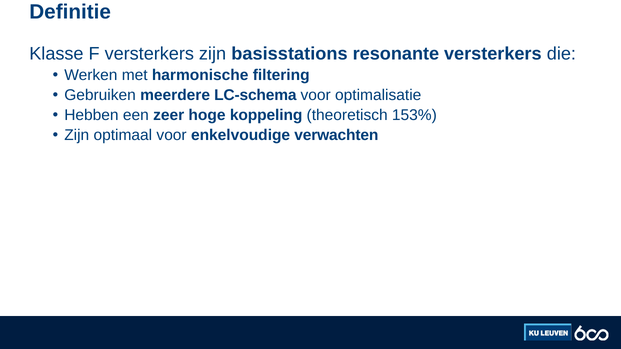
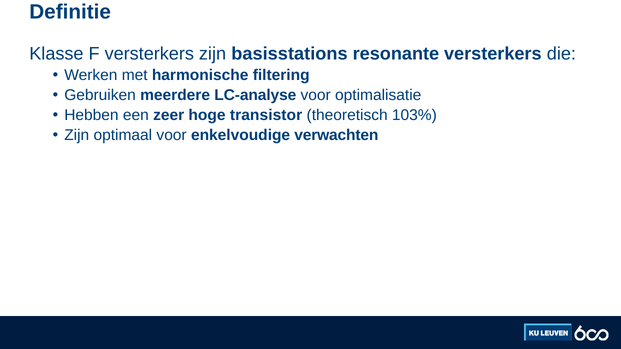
LC-schema: LC-schema -> LC-analyse (255, 95)
koppeling: koppeling -> transistor (266, 115)
153%: 153% -> 103% (414, 115)
